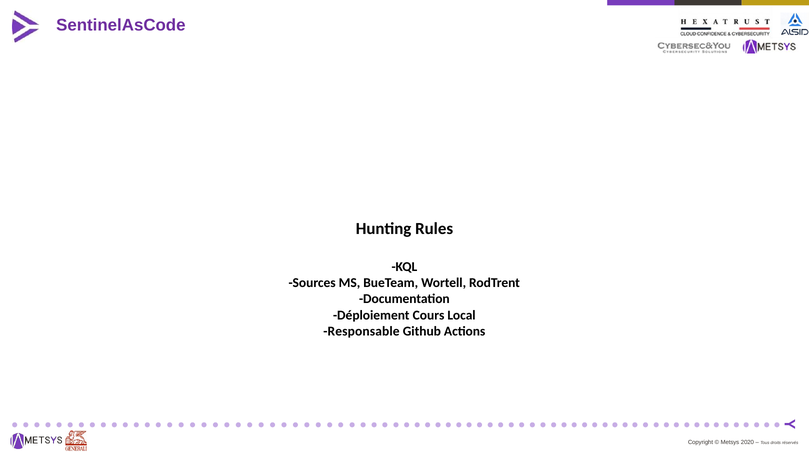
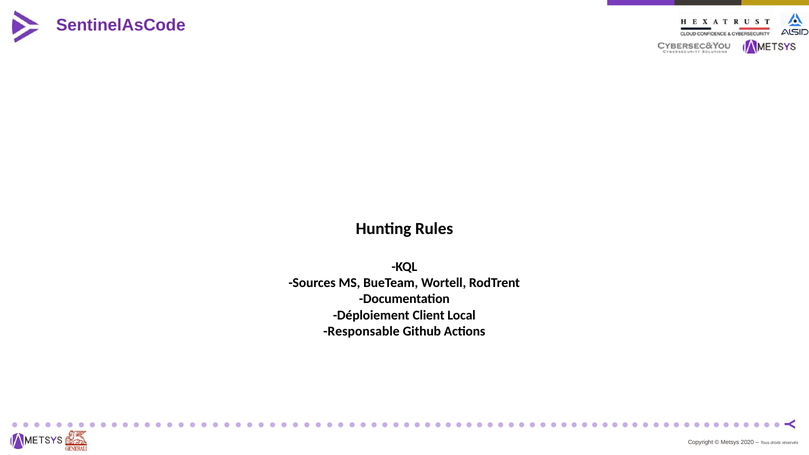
Cours: Cours -> Client (429, 315)
